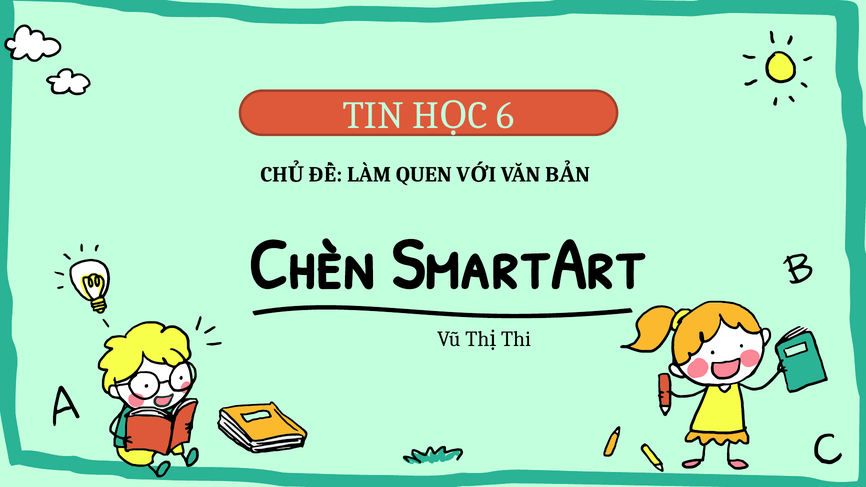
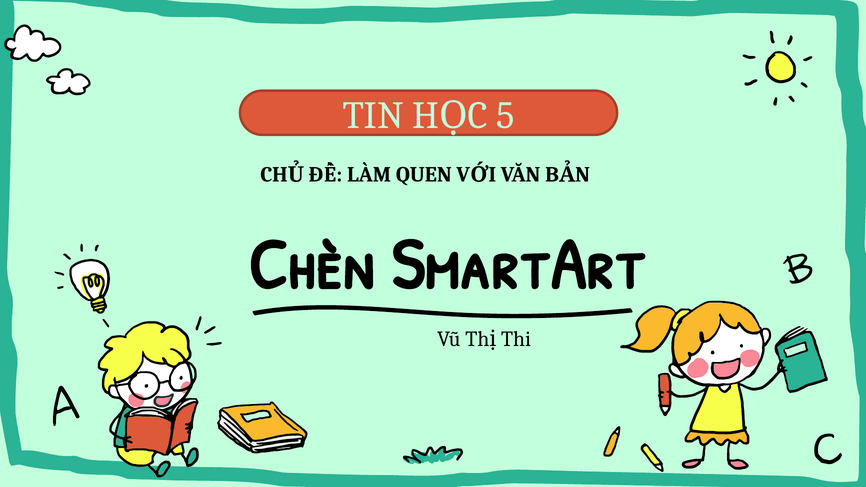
6: 6 -> 5 (505, 115)
